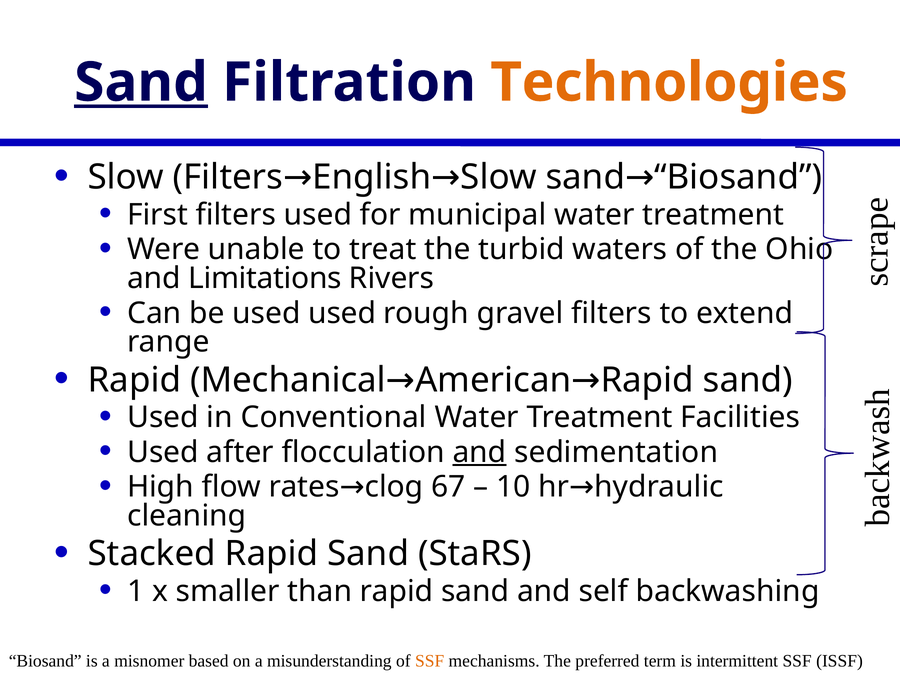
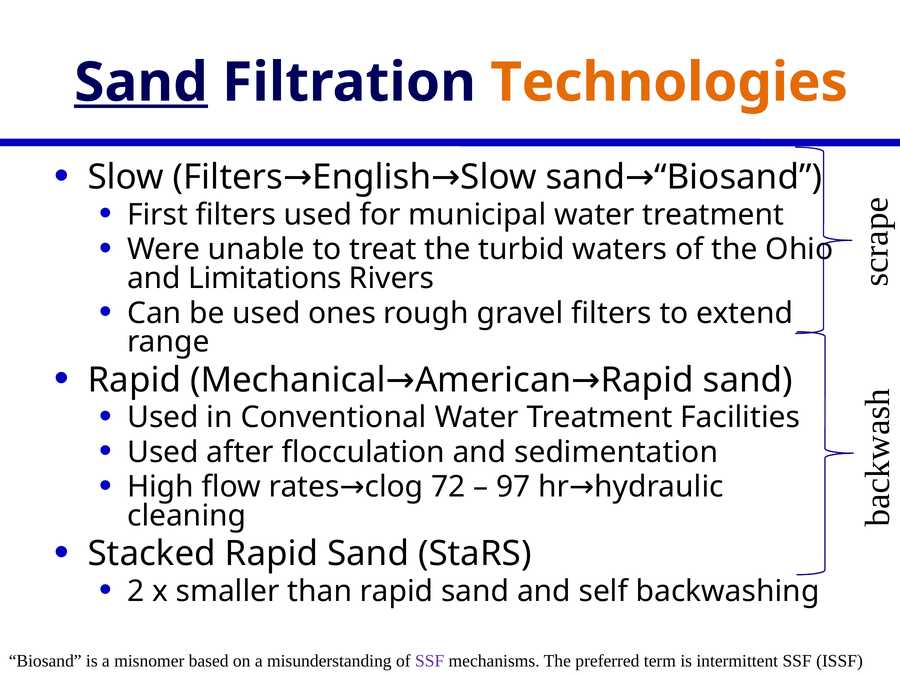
used used: used -> ones (342, 313)
and underline: present -> none (480, 452)
67: 67 -> 72 (448, 487)
10: 10 -> 97 (513, 487)
1: 1 -> 2 (136, 591)
SSF colour: orange -> purple (430, 661)
